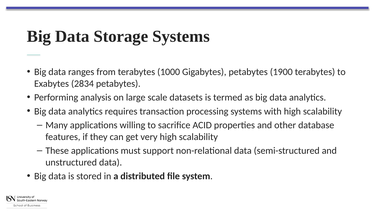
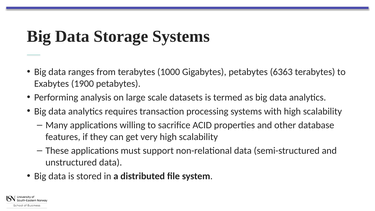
1900: 1900 -> 6363 (281, 72)
2834: 2834 -> 1900 (83, 84)
